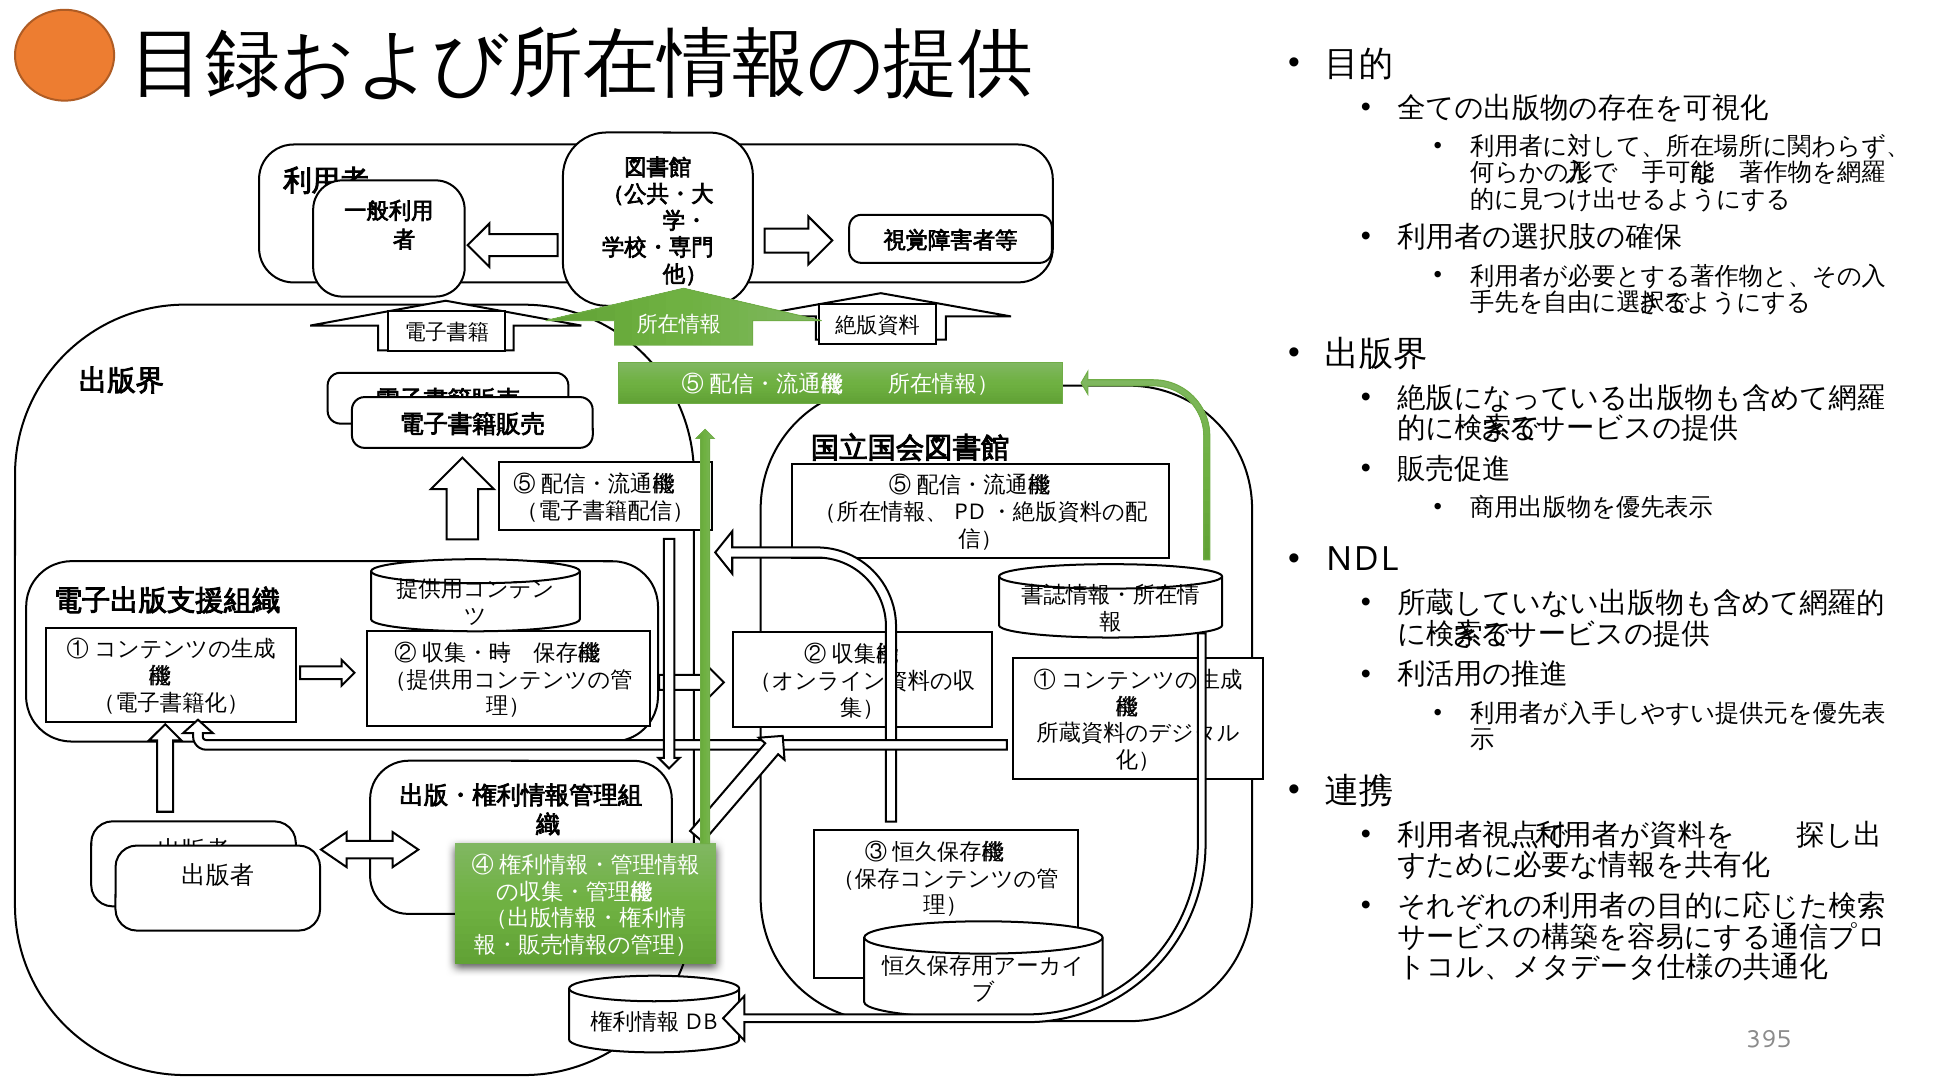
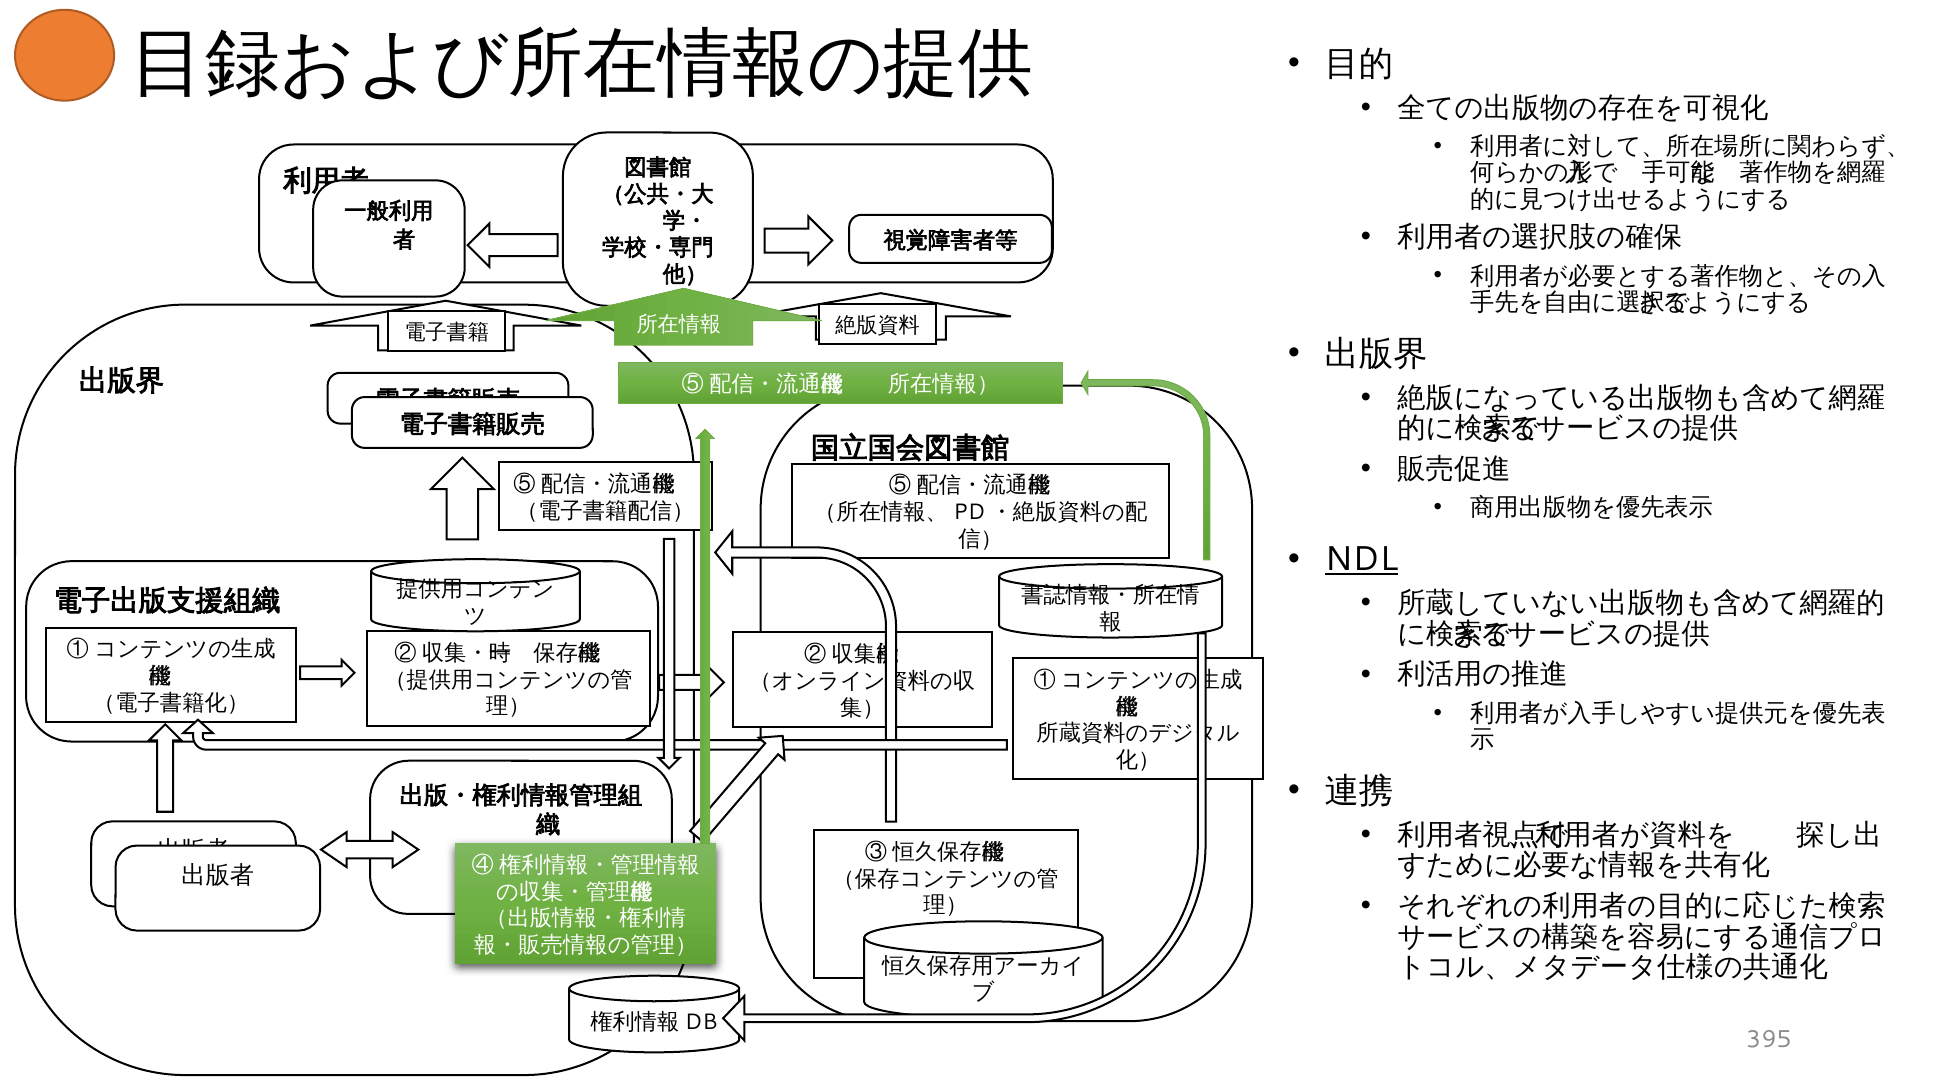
NDL underline: none -> present (1361, 560)
